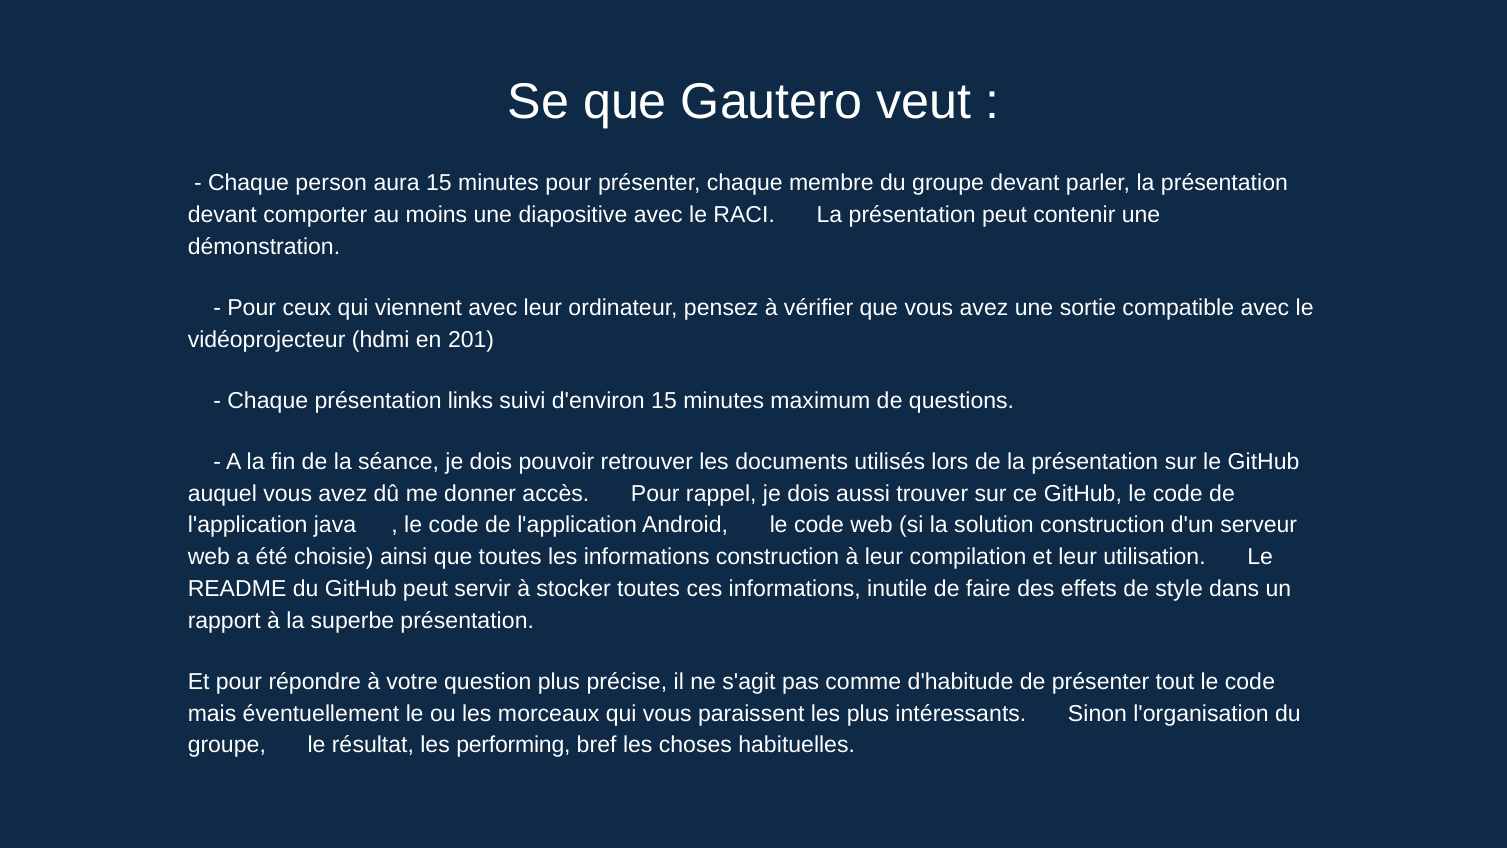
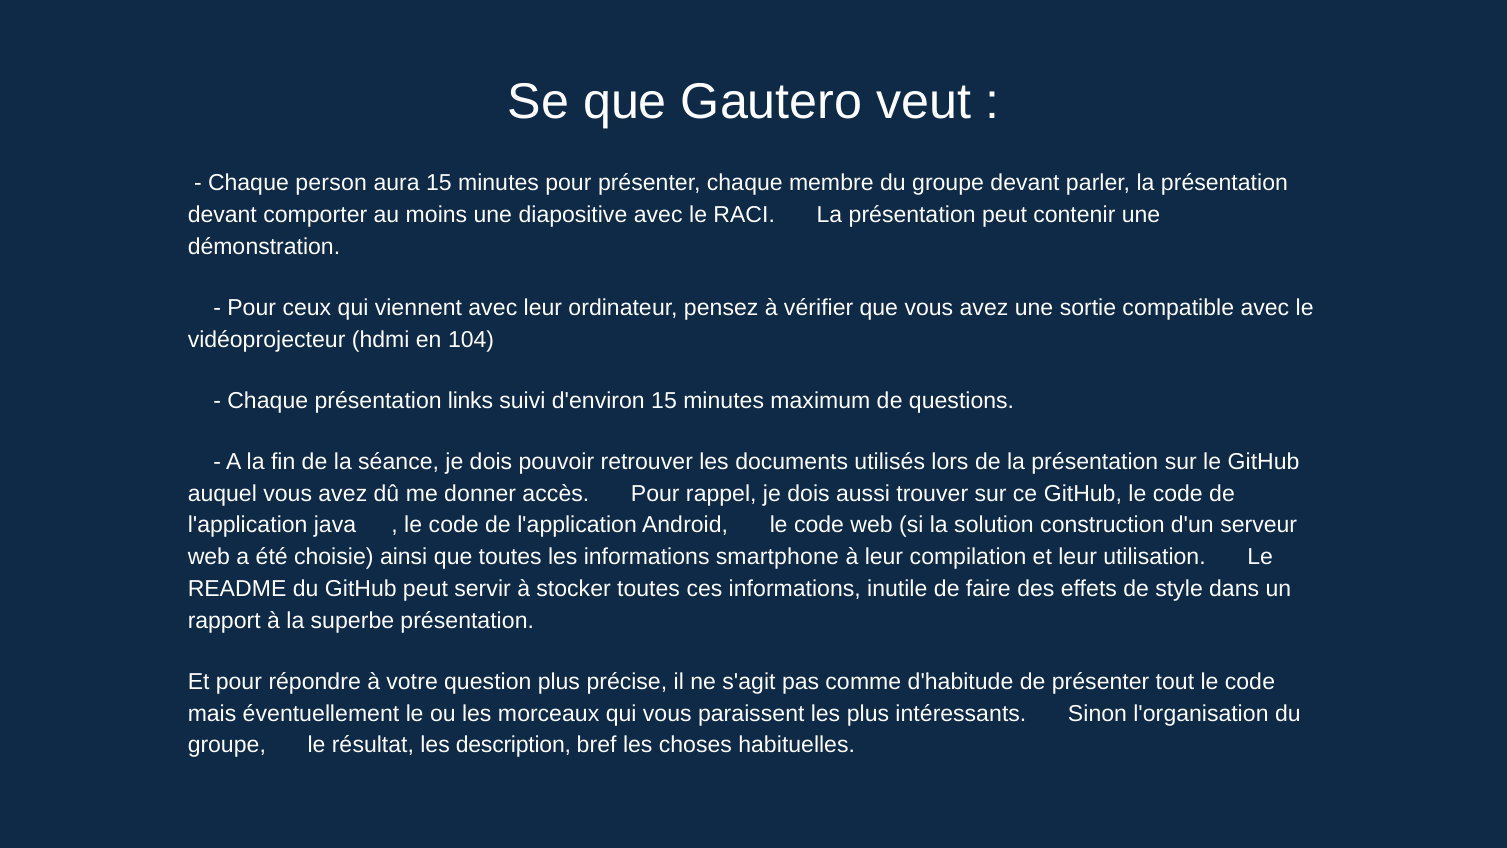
201: 201 -> 104 (471, 340)
informations construction: construction -> smartphone (777, 557)
performing: performing -> description (513, 745)
